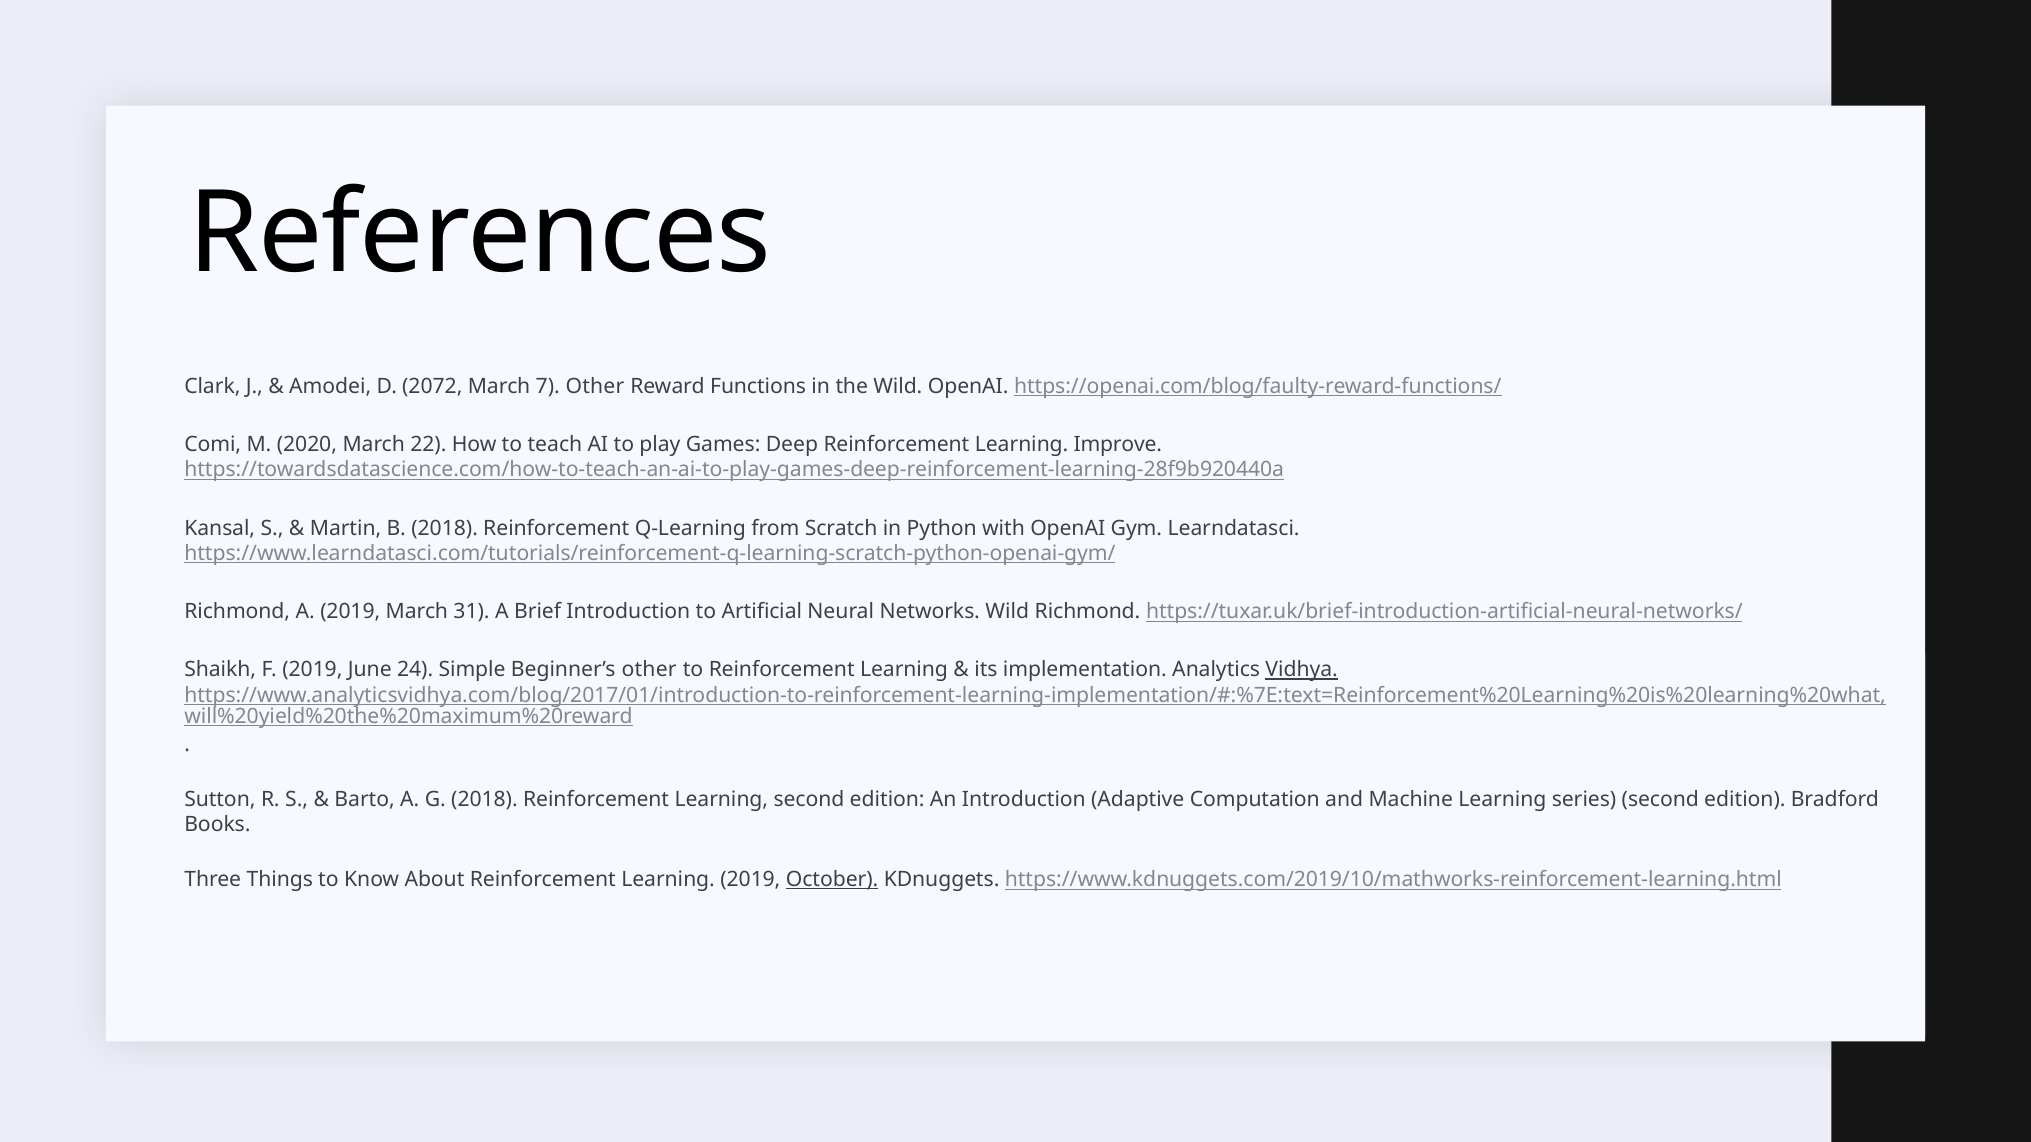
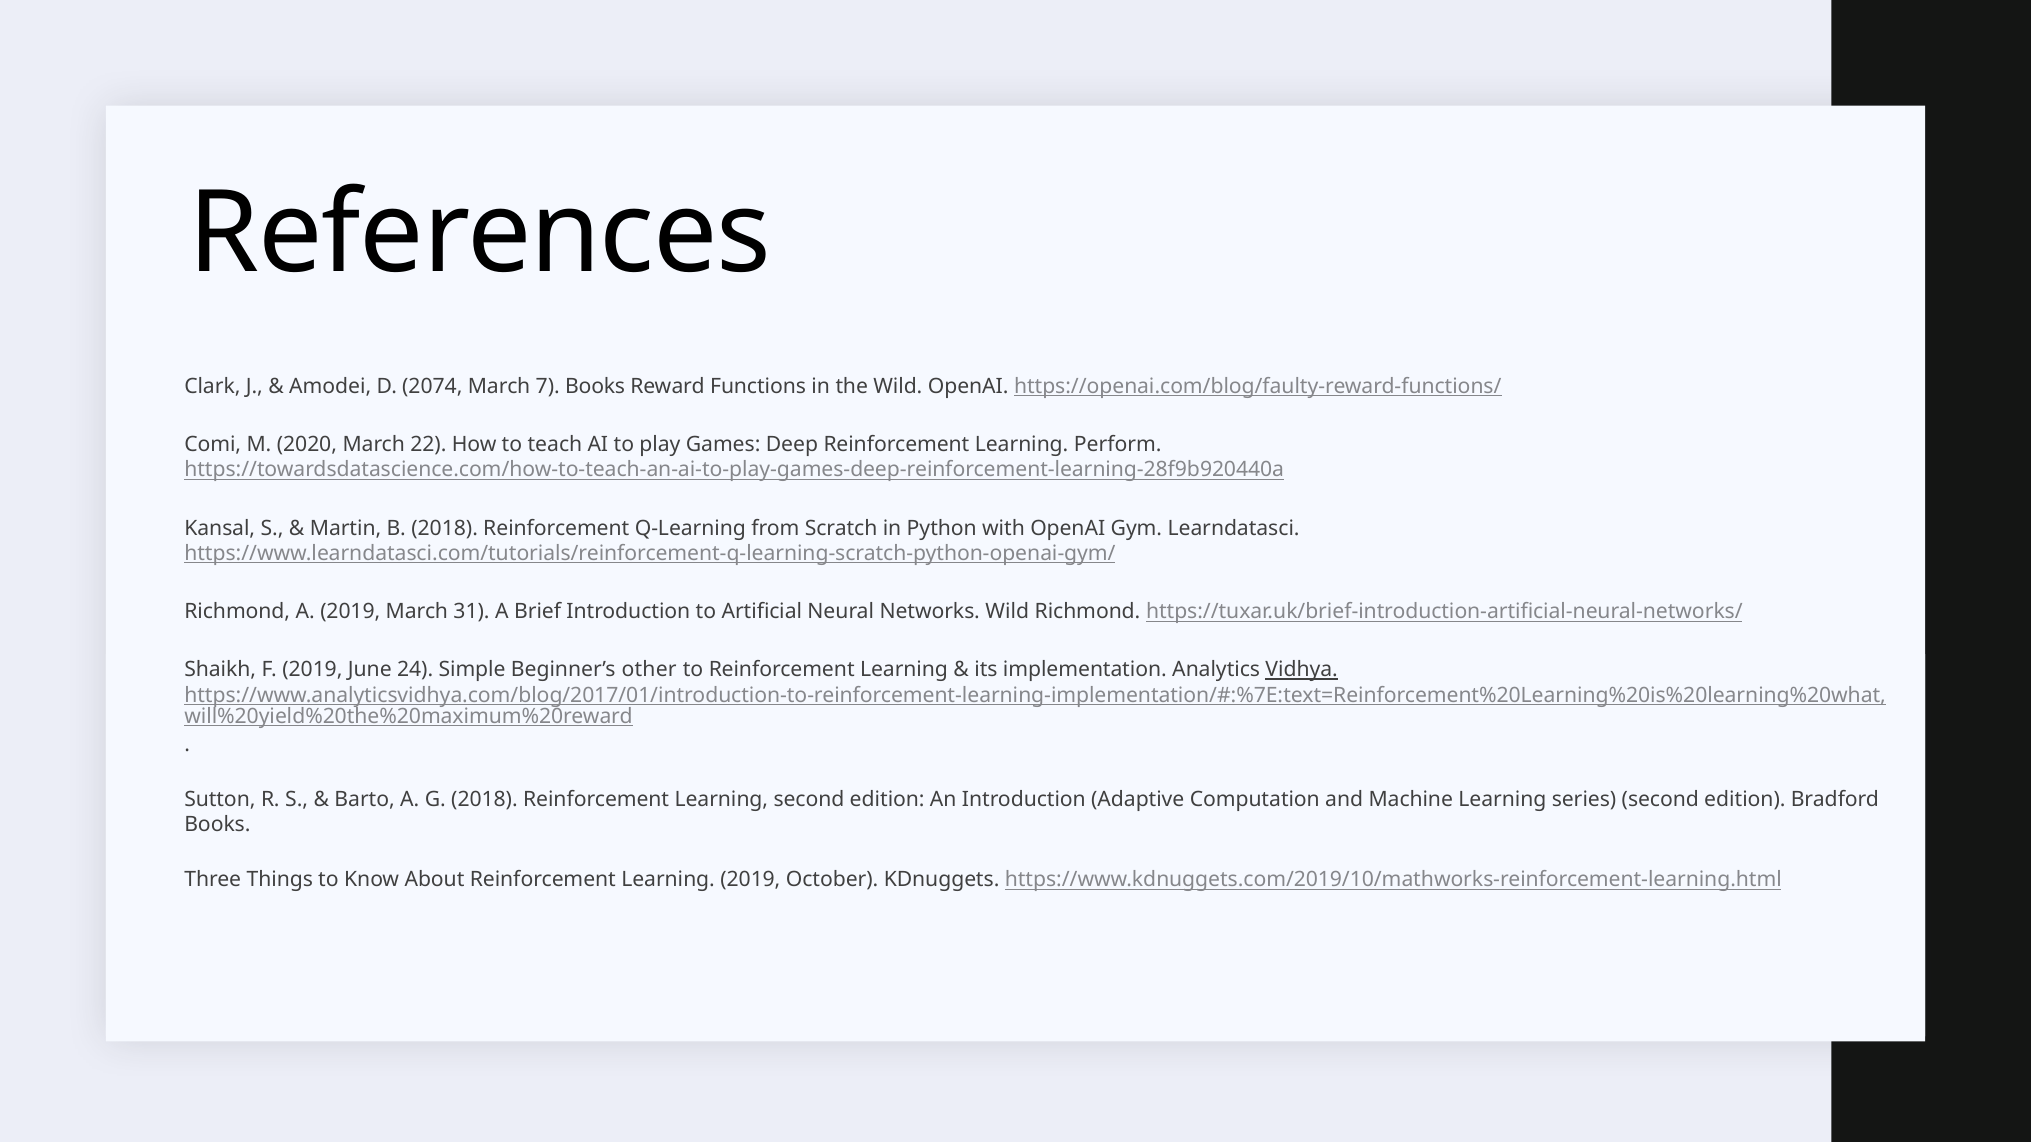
2072: 2072 -> 2074 (432, 386)
7 Other: Other -> Books (595, 386)
Improve: Improve -> Perform (1118, 445)
October underline: present -> none (832, 880)
